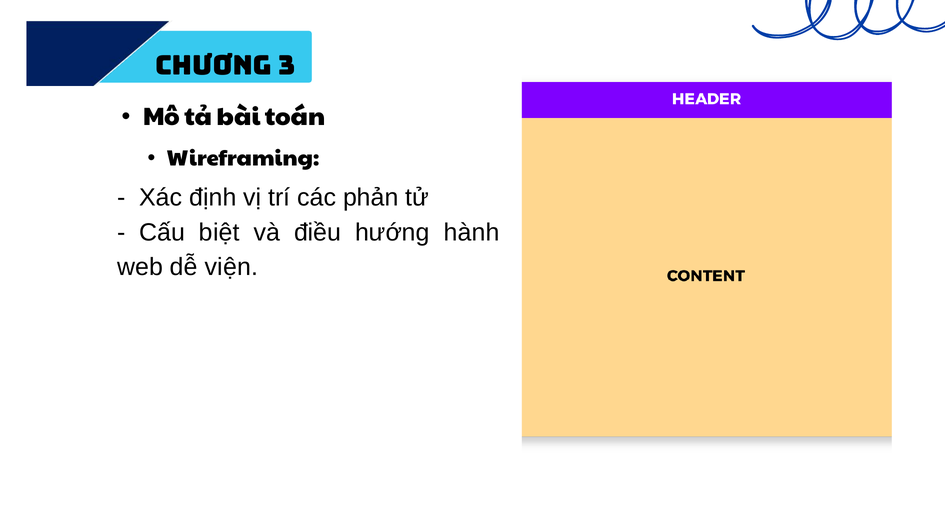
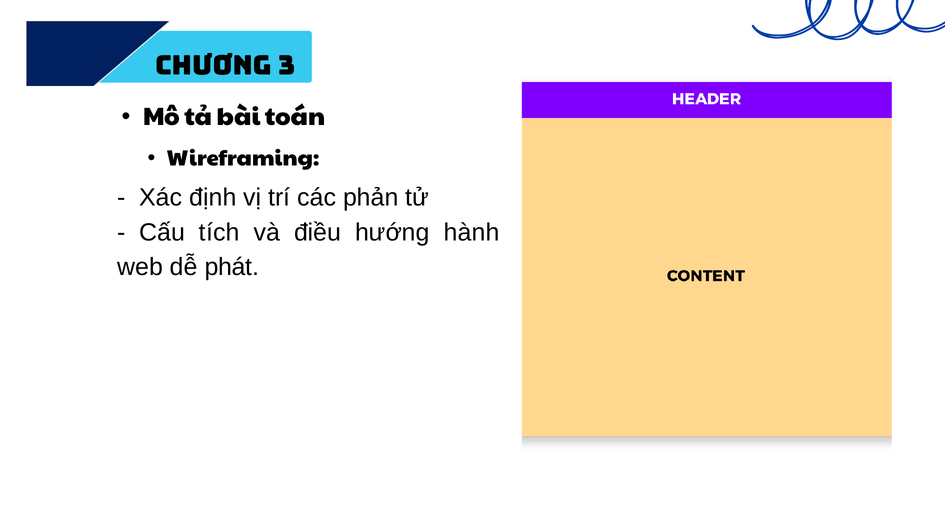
biệt: biệt -> tích (219, 233)
viện: viện -> phát (232, 267)
